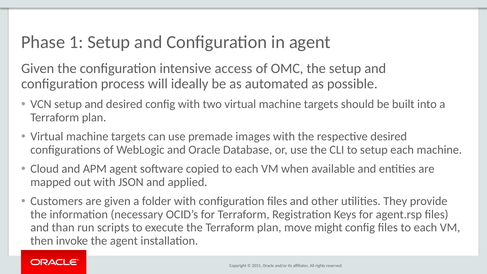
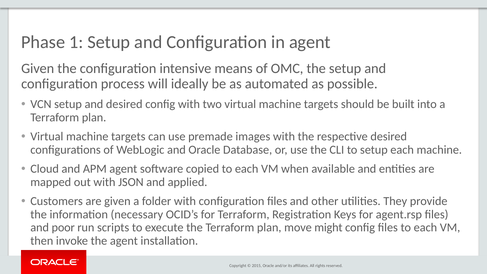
access: access -> means (234, 68)
than: than -> poor (63, 228)
